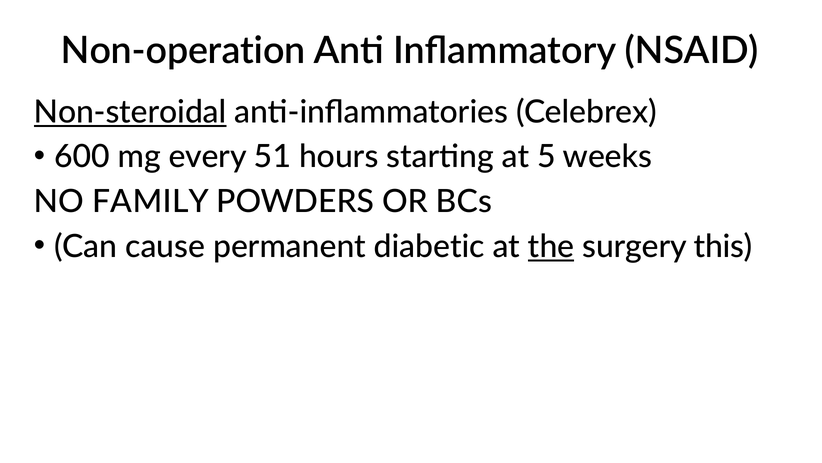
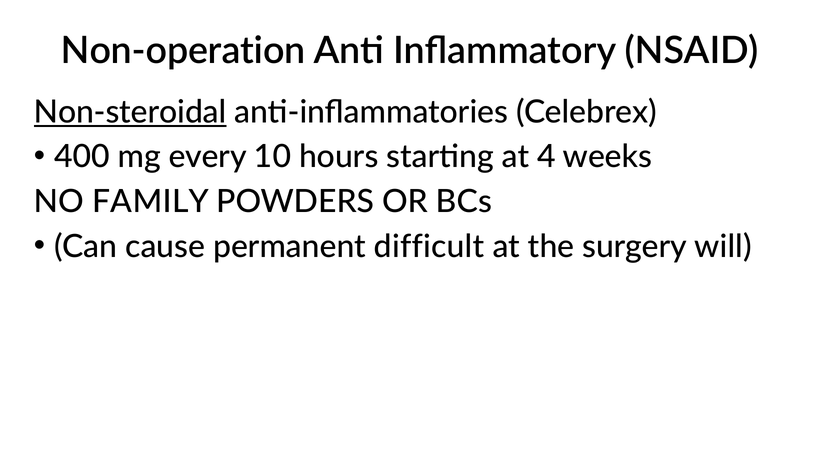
600: 600 -> 400 (82, 157)
51: 51 -> 10 (273, 157)
5: 5 -> 4 (546, 157)
diabetic: diabetic -> difficult (429, 246)
the underline: present -> none (551, 246)
this: this -> will (723, 246)
